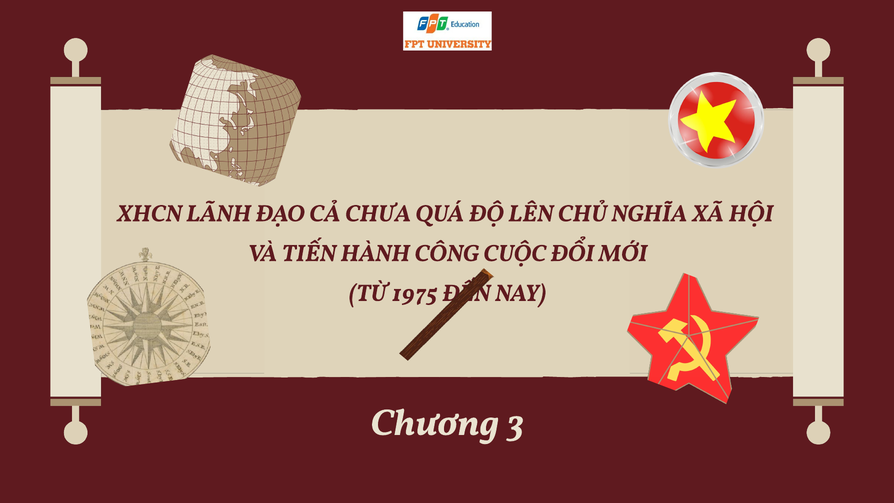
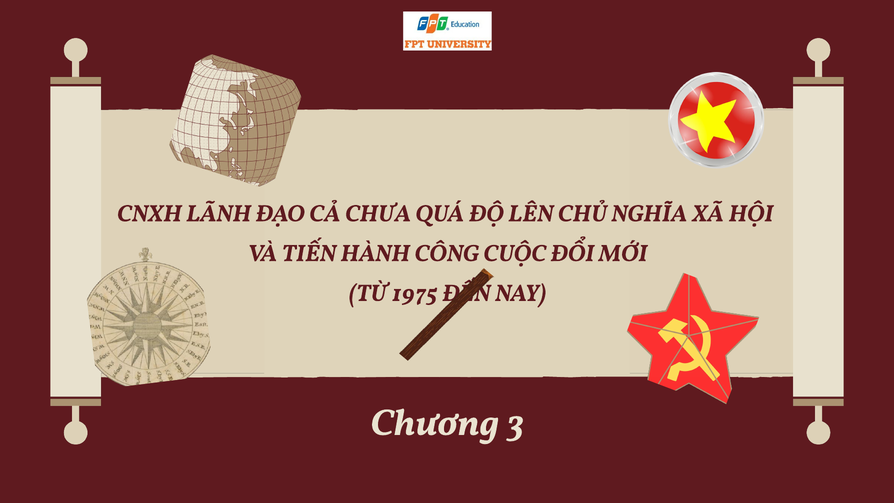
XHCN: XHCN -> CNXH (149, 213)
